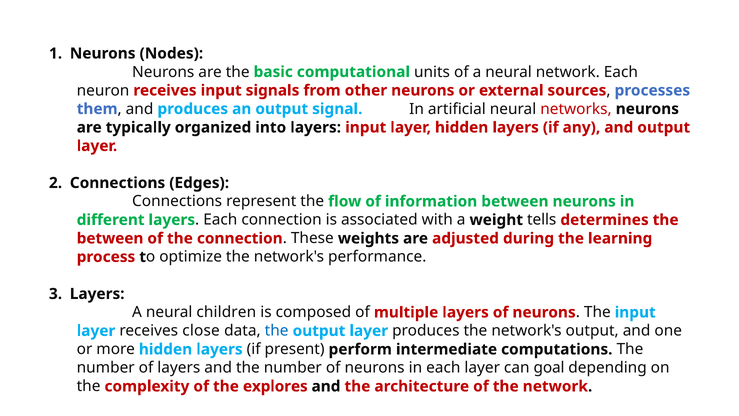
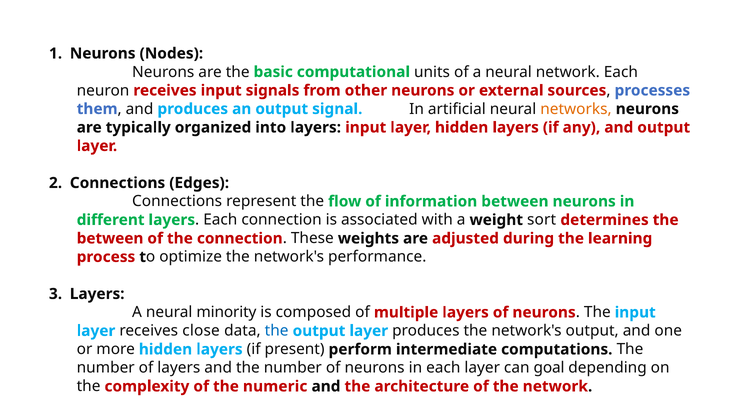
networks colour: red -> orange (576, 109)
tells: tells -> sort (542, 220)
children: children -> minority (226, 312)
explores: explores -> numeric (275, 386)
